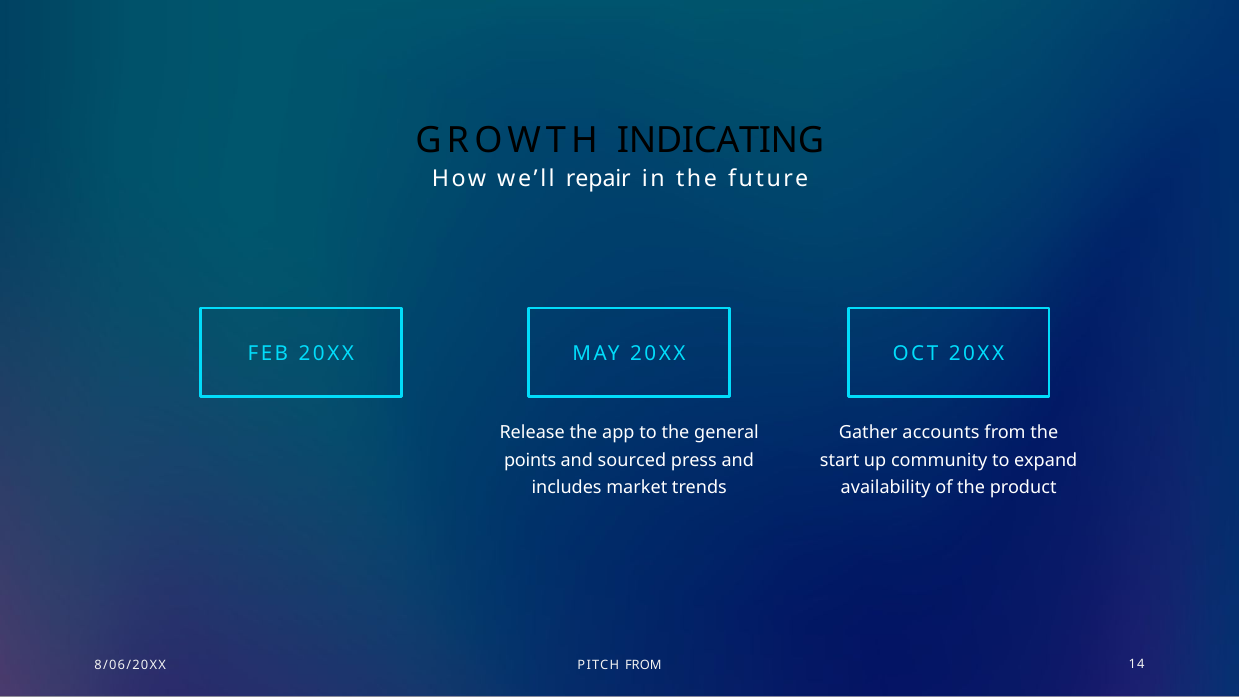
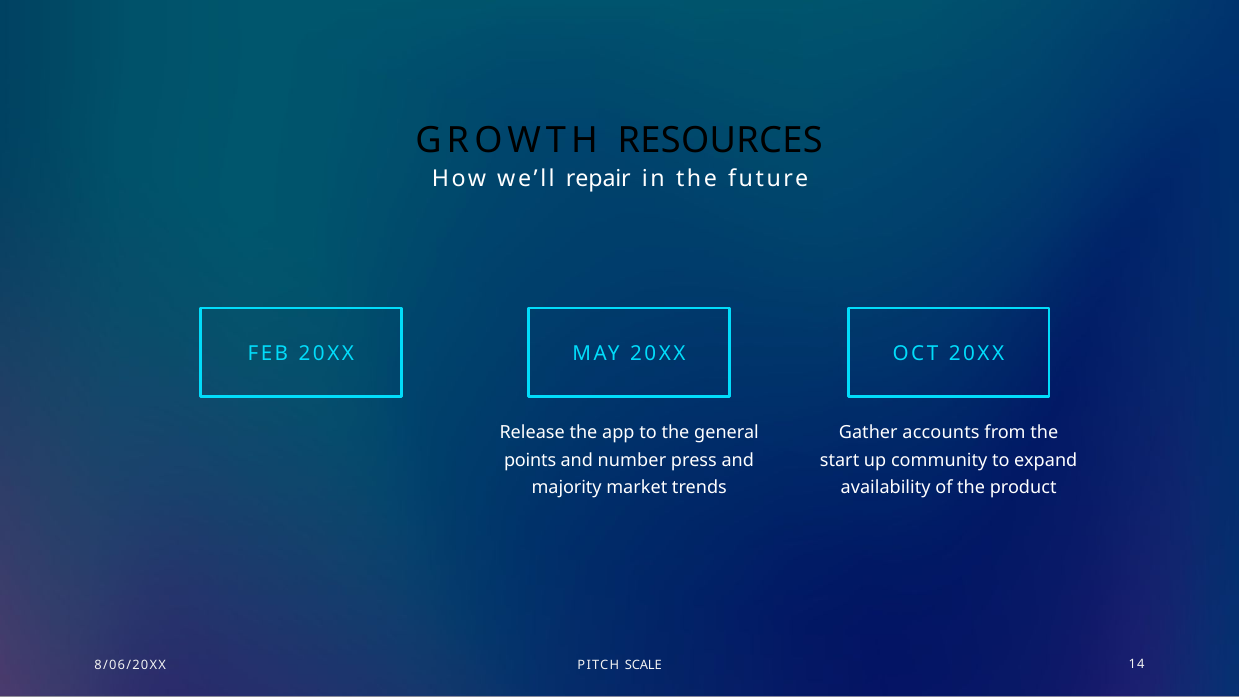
INDICATING: INDICATING -> RESOURCES (720, 140)
sourced: sourced -> number (632, 460)
includes: includes -> majority (567, 487)
PITCH FROM: FROM -> SCALE (643, 665)
